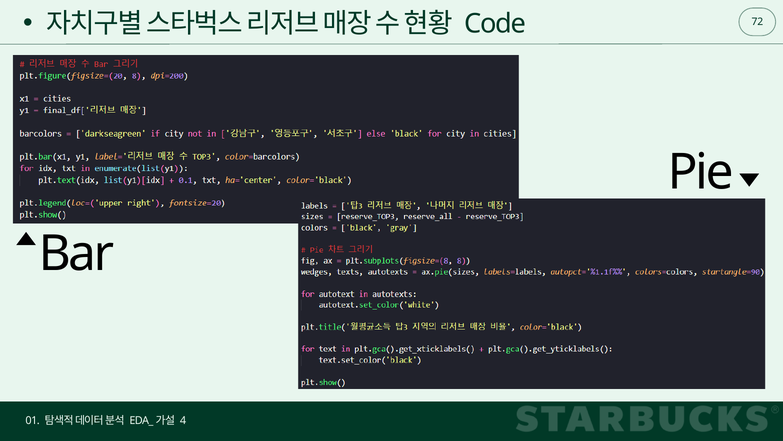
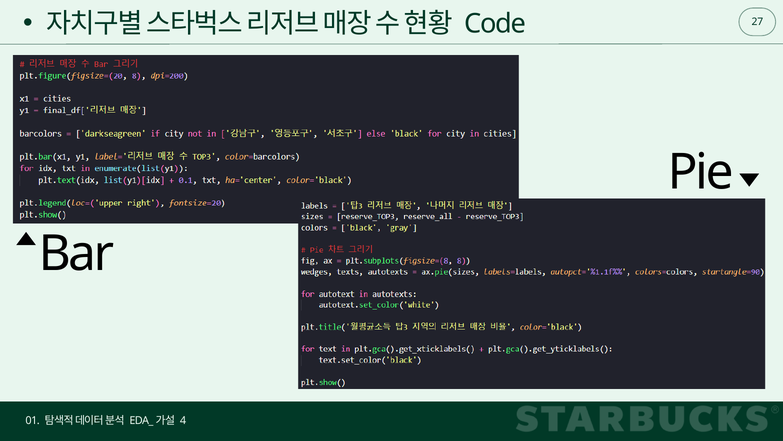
72: 72 -> 27 (757, 22)
